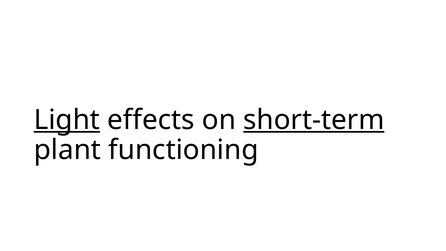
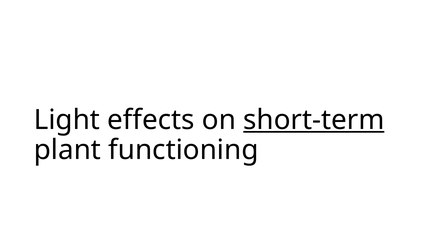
Light underline: present -> none (67, 120)
